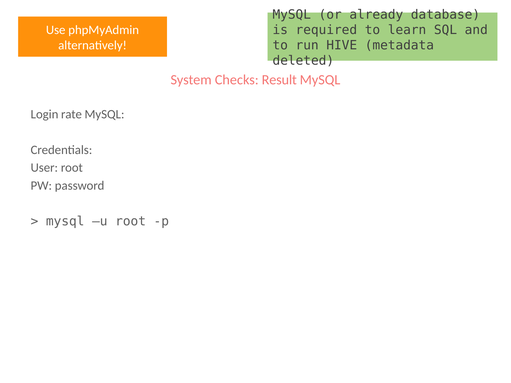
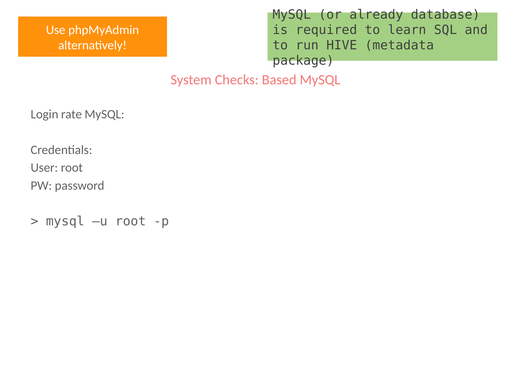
deleted: deleted -> package (303, 61)
Result: Result -> Based (279, 80)
